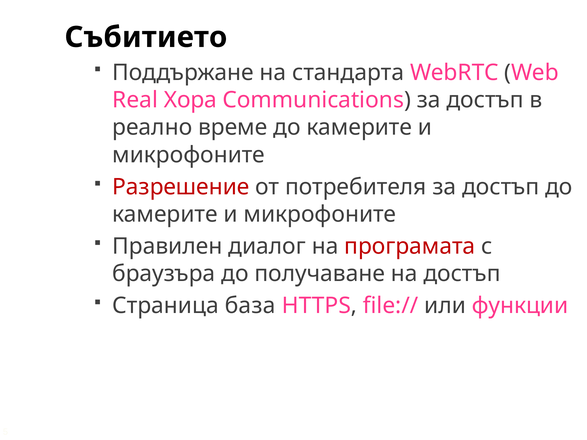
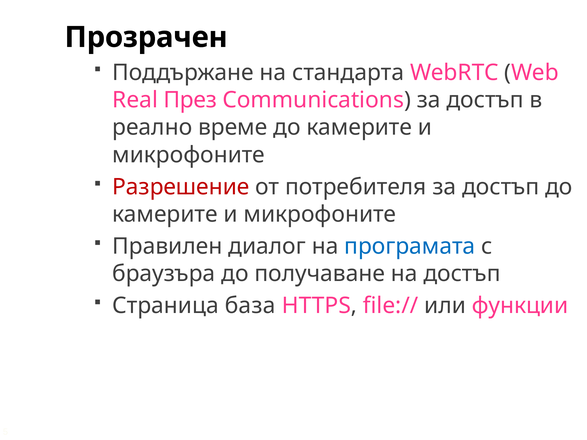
Събитието: Събитието -> Прозрачен (146, 37)
Хора: Хора -> През (190, 100)
програмата colour: red -> blue (410, 246)
